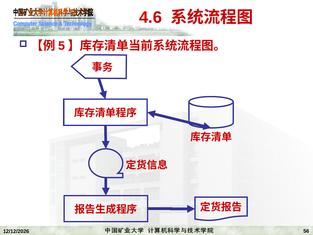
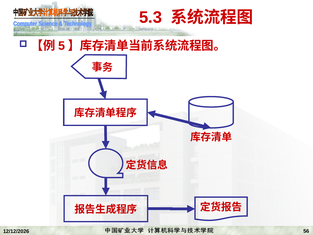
4.6: 4.6 -> 5.3 (151, 17)
